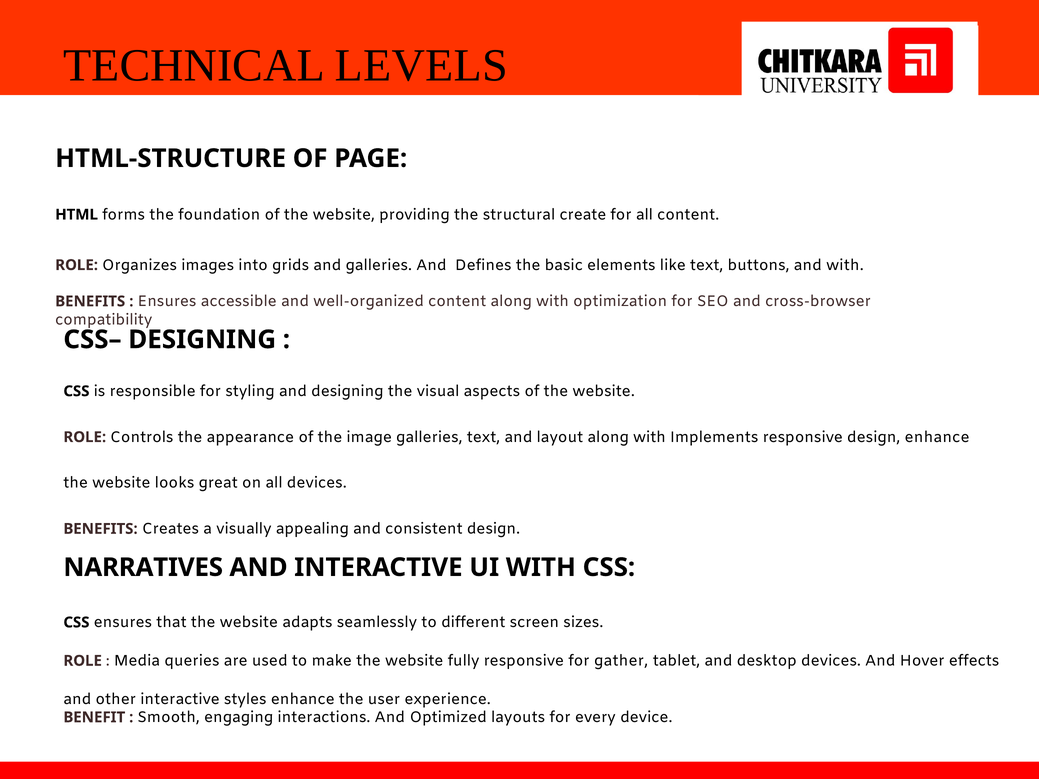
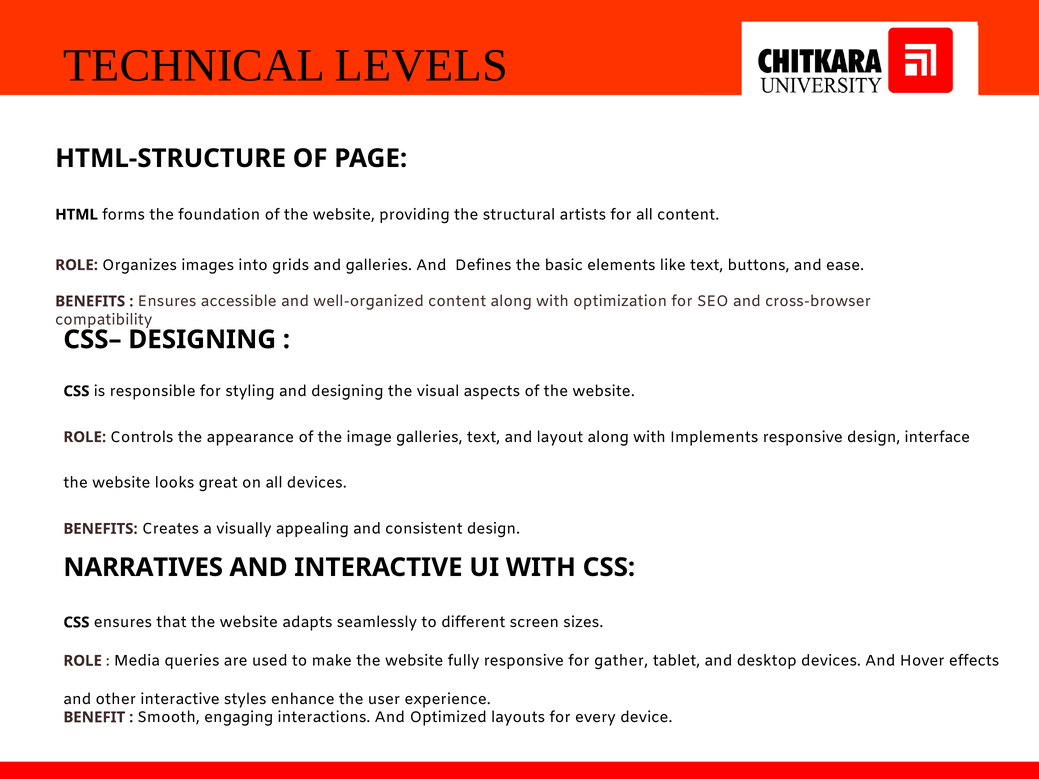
create: create -> artists (583, 215)
and with: with -> ease (845, 265)
design enhance: enhance -> interface (937, 437)
